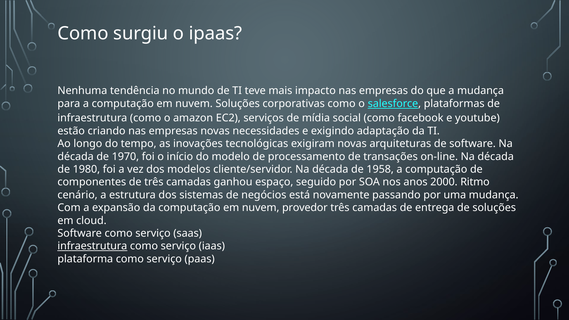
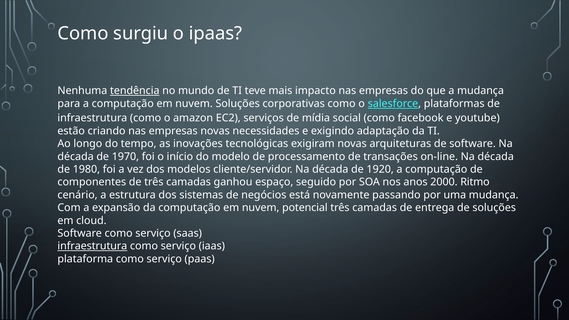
tendência underline: none -> present (135, 91)
1958: 1958 -> 1920 (380, 169)
provedor: provedor -> potencial (305, 208)
